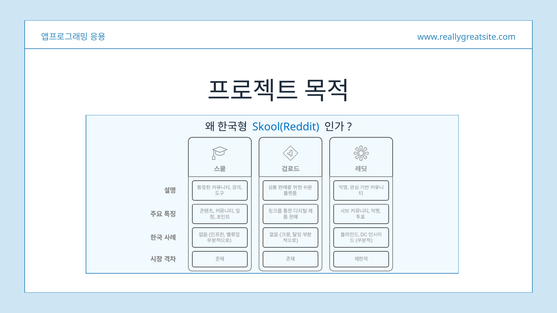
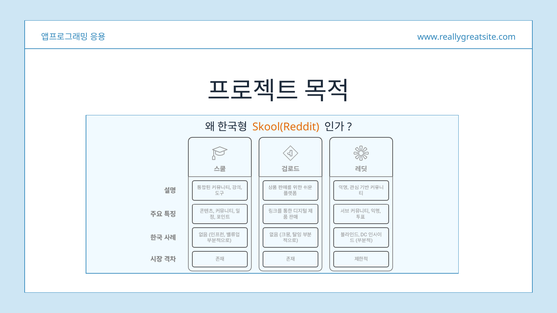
Skool(Reddit colour: blue -> orange (286, 127)
